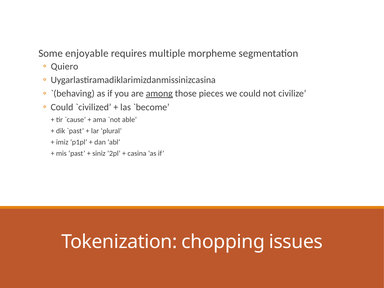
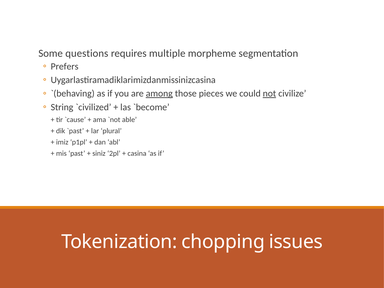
enjoyable: enjoyable -> questions (87, 53)
Quiero: Quiero -> Prefers (65, 66)
not underline: none -> present (269, 94)
Could: Could -> String (62, 107)
